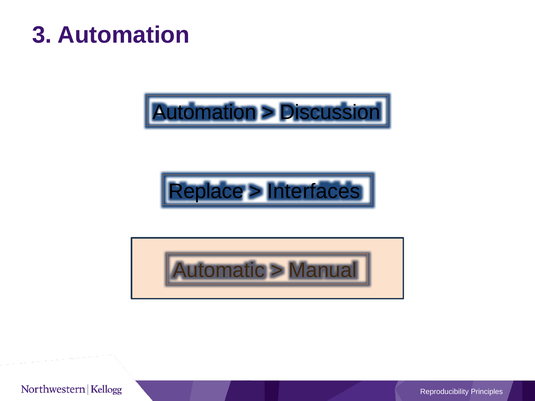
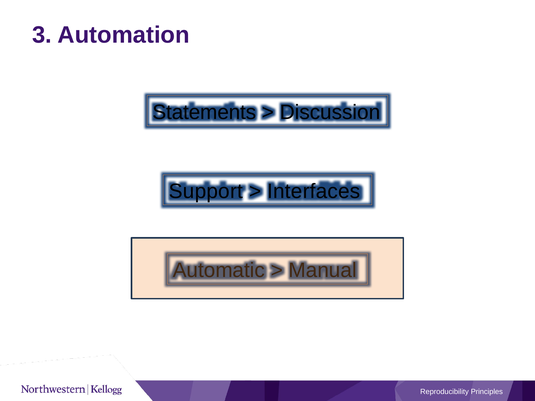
Automation: Automation -> Statements (204, 112)
Replace: Replace -> Support (206, 191)
